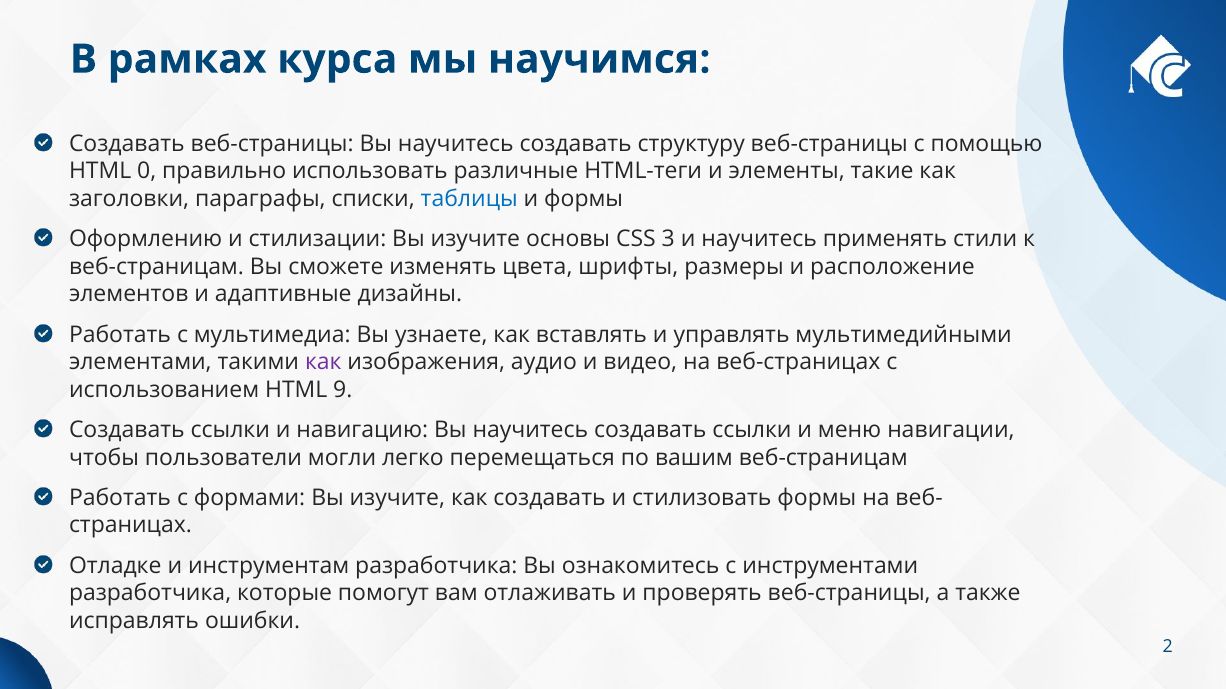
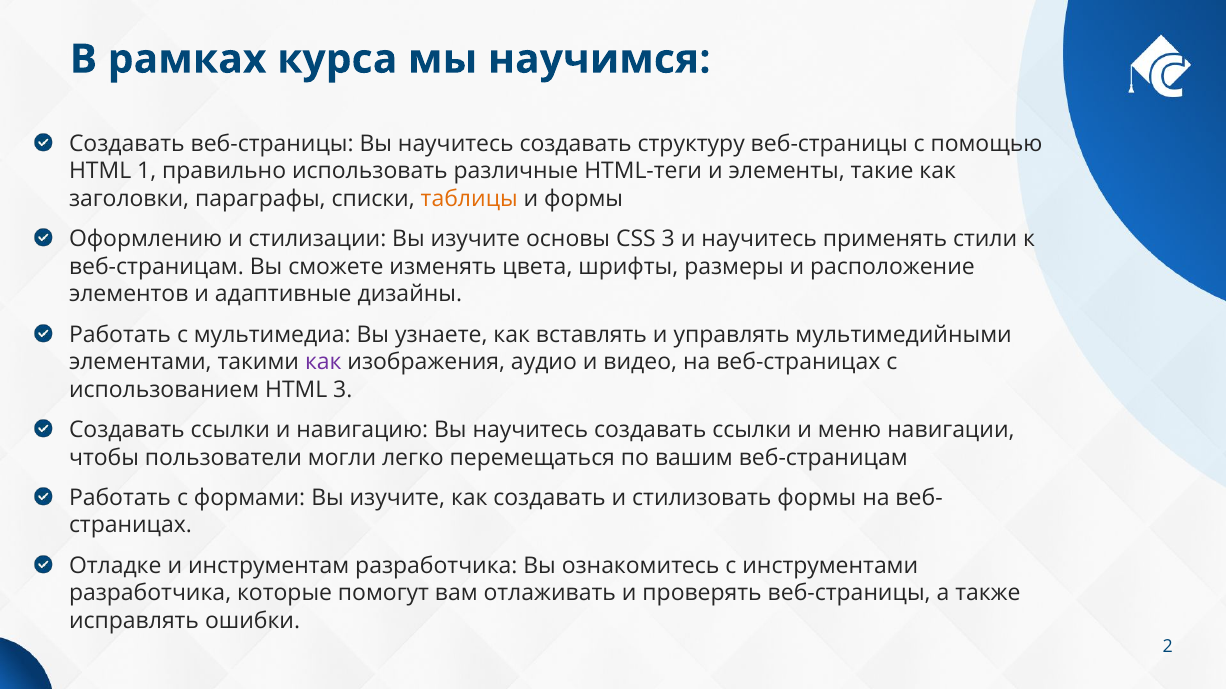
0: 0 -> 1 (147, 171)
таблицы colour: blue -> orange (469, 199)
HTML 9: 9 -> 3 (343, 390)
